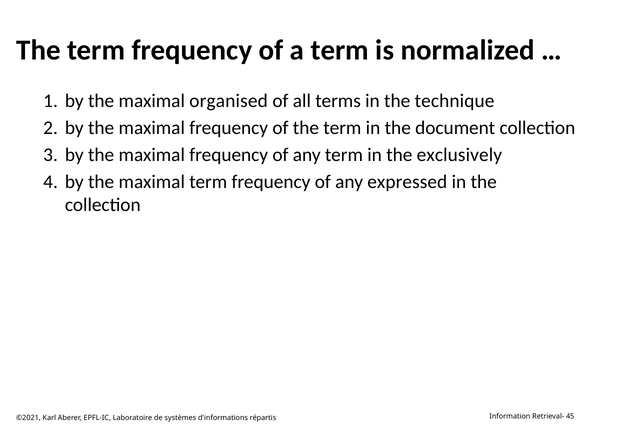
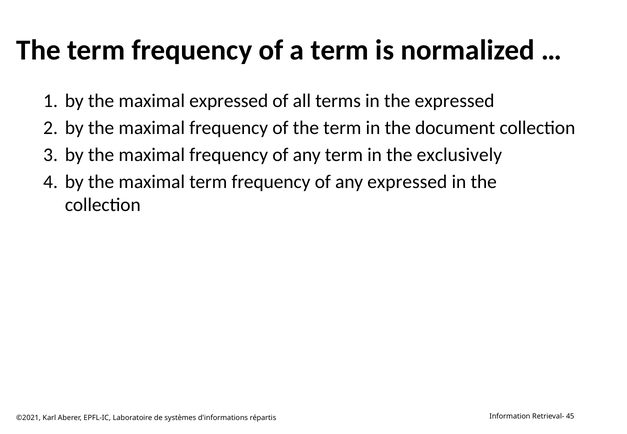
maximal organised: organised -> expressed (229, 101)
the technique: technique -> expressed (455, 101)
